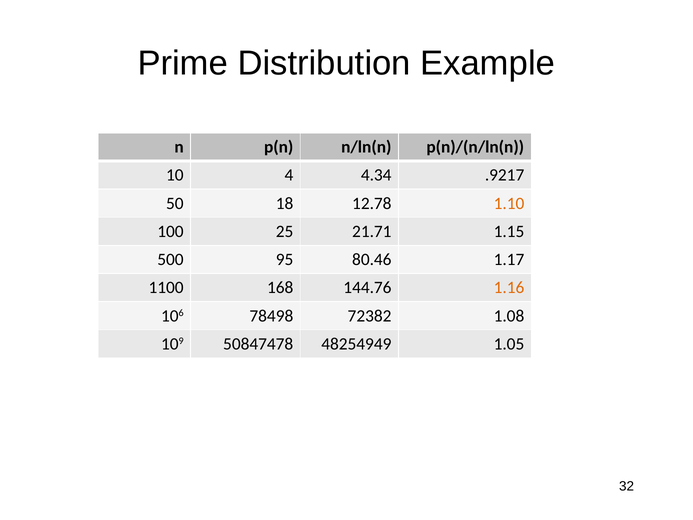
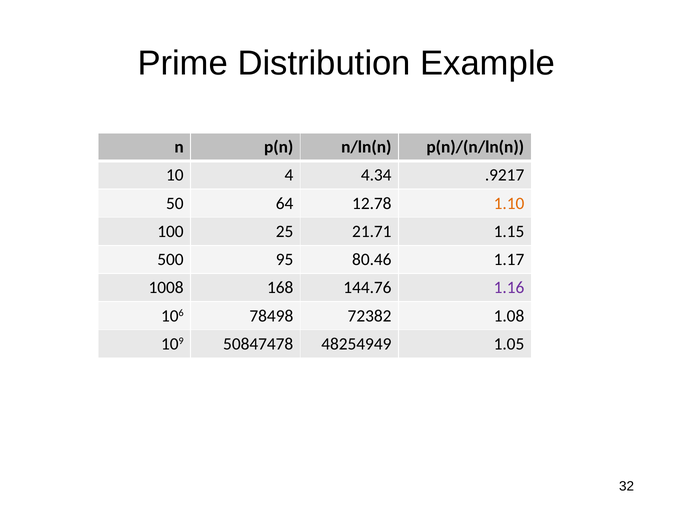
18: 18 -> 64 (285, 203)
1100: 1100 -> 1008 (166, 288)
1.16 colour: orange -> purple (509, 288)
